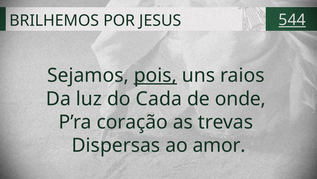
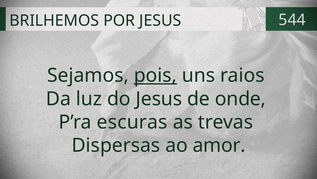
544 underline: present -> none (292, 20)
do Cada: Cada -> Jesus (159, 99)
coração: coração -> escuras (132, 122)
